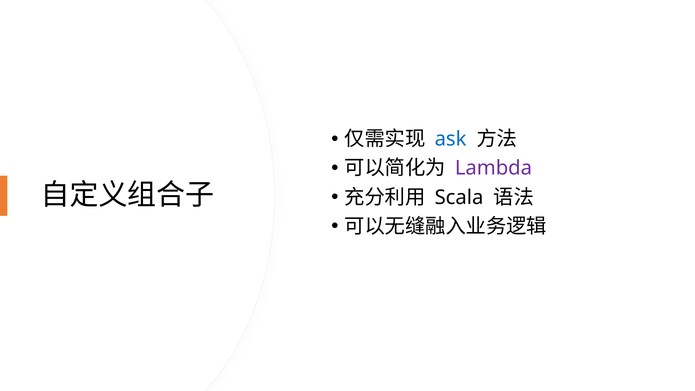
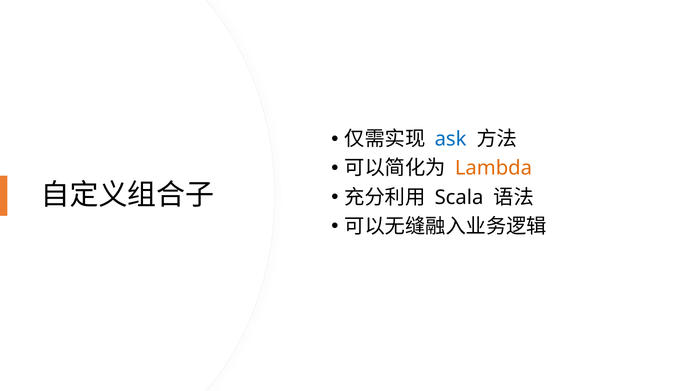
Lambda colour: purple -> orange (493, 168)
